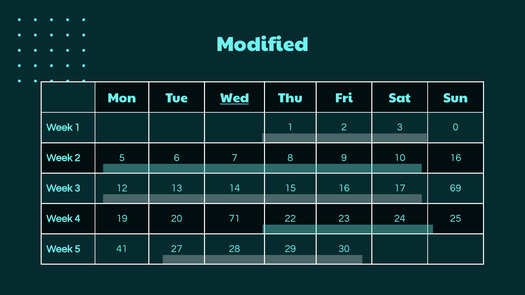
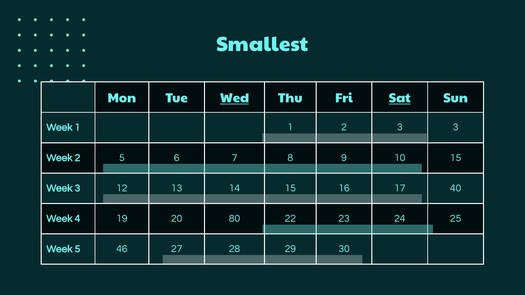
Modified: Modified -> Smallest (262, 44)
Sat underline: none -> present (400, 98)
0: 0 -> 3 (456, 127)
16: 16 -> 15 (456, 158)
69: 69 -> 40 (456, 188)
71: 71 -> 80 (235, 219)
41: 41 -> 46 (122, 249)
